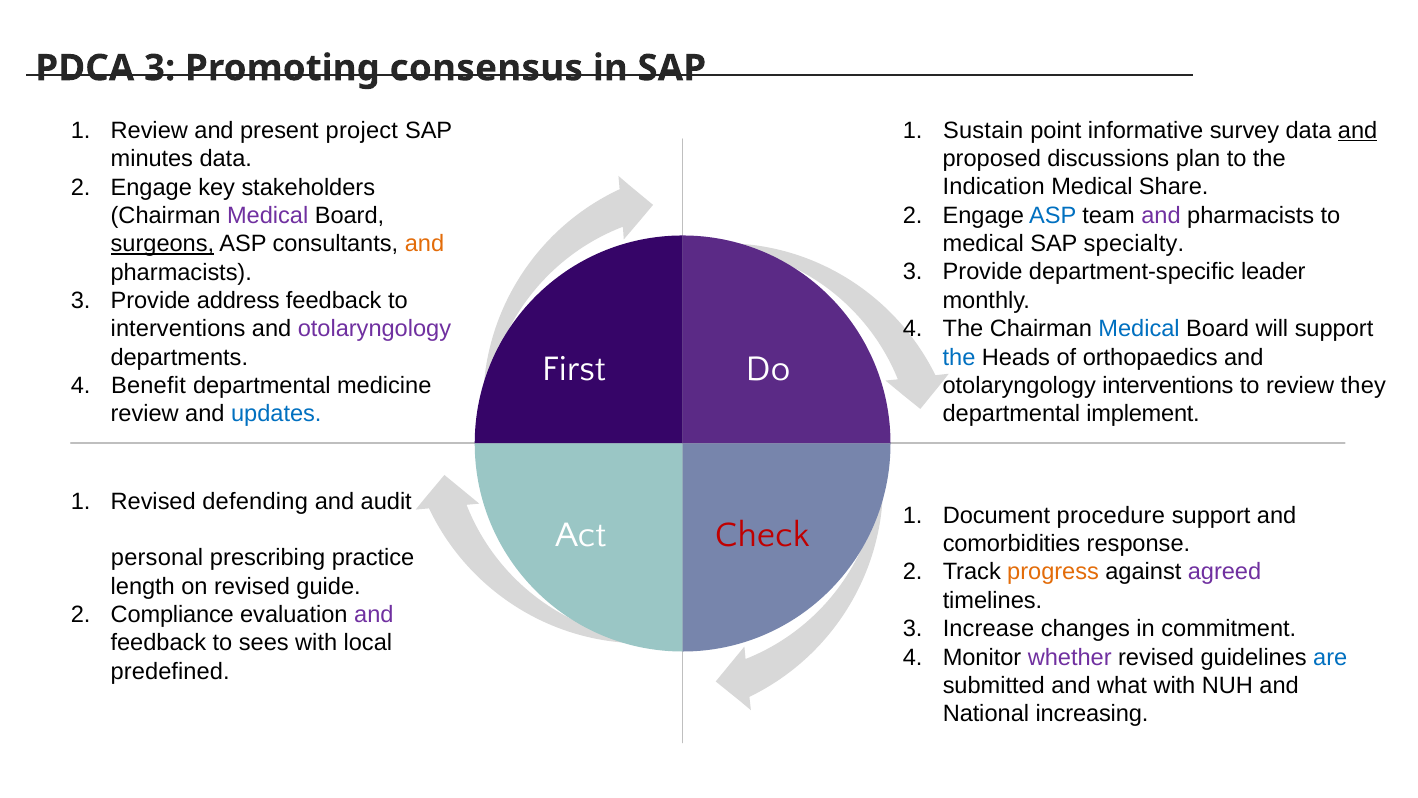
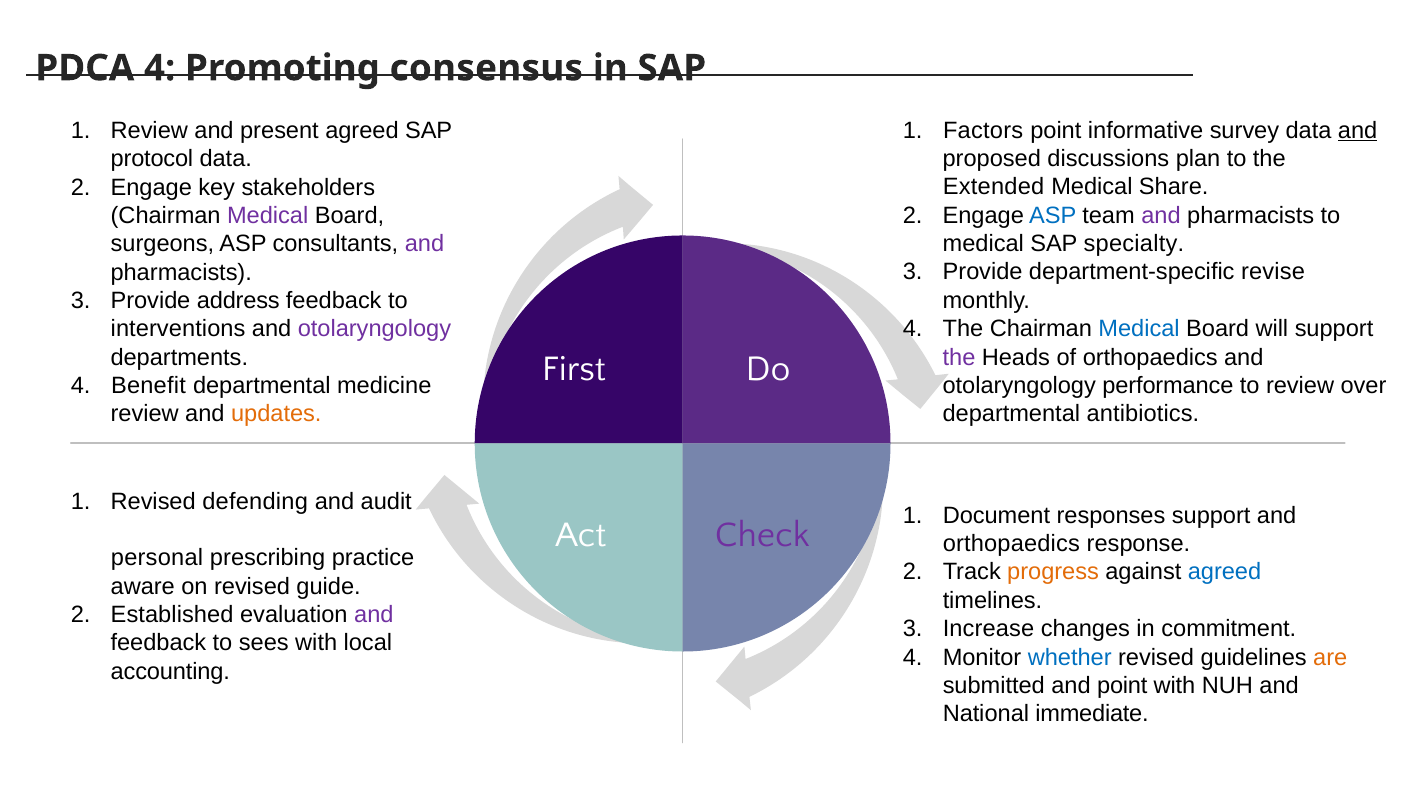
PDCA 3: 3 -> 4 (160, 68)
Sustain: Sustain -> Factors (983, 130)
present project: project -> agreed (362, 131)
minutes: minutes -> protocol (152, 159)
Indication: Indication -> Extended (994, 187)
surgeons underline: present -> none (162, 244)
and colour: orange -> purple (424, 244)
leader: leader -> revise (1273, 272)
the colour: blue -> purple (959, 357)
otolaryngology interventions: interventions -> performance (1168, 386)
they: they -> over (1364, 386)
implement: implement -> antibiotics (1143, 414)
updates colour: blue -> orange (276, 414)
procedure: procedure -> responses (1111, 515)
Check colour: red -> purple (762, 534)
comorbidities: comorbidities -> orthopaedics (1011, 544)
agreed colour: purple -> blue (1225, 572)
length: length -> aware (143, 586)
Compliance: Compliance -> Established (172, 615)
whether colour: purple -> blue (1070, 657)
are colour: blue -> orange (1330, 657)
predefined: predefined -> accounting (170, 671)
and what: what -> point (1122, 685)
increasing: increasing -> immediate (1092, 714)
